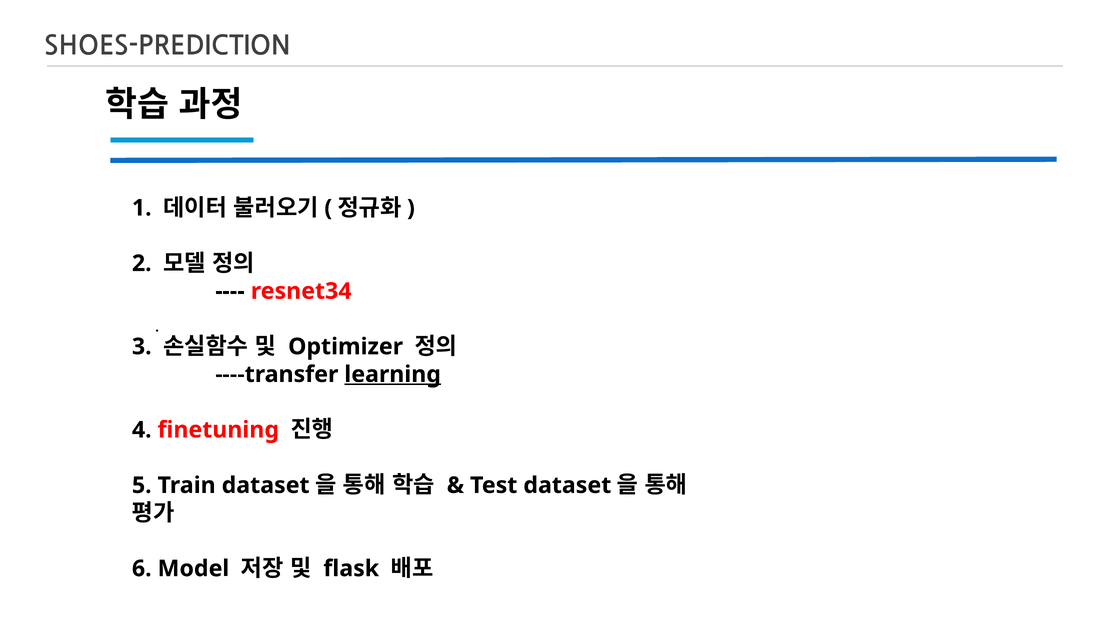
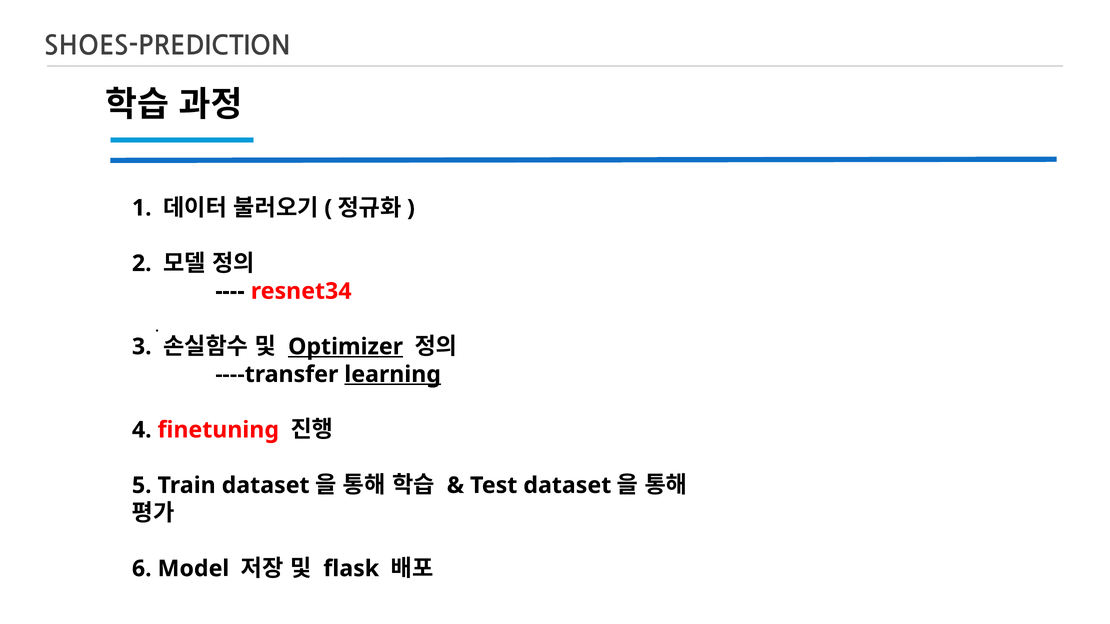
Optimizer underline: none -> present (346, 347)
